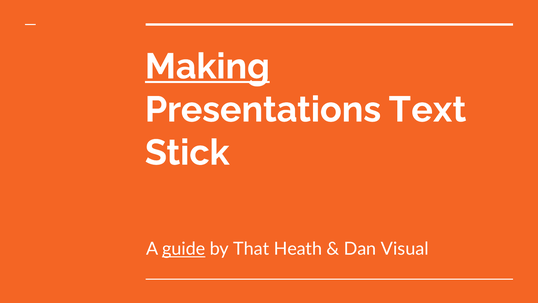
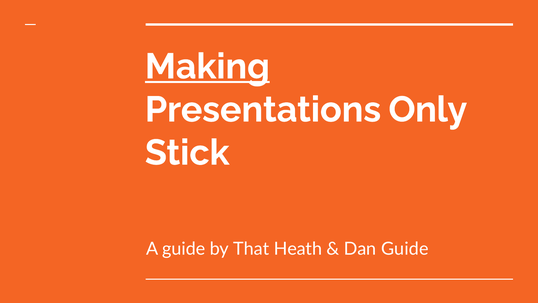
Text: Text -> Only (428, 110)
guide underline: present -> none (184, 249)
Dan Visual: Visual -> Guide (405, 249)
